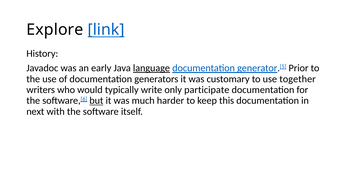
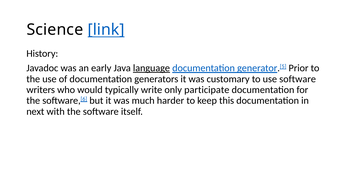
Explore: Explore -> Science (55, 30)
use together: together -> software (298, 79)
but underline: present -> none (96, 101)
